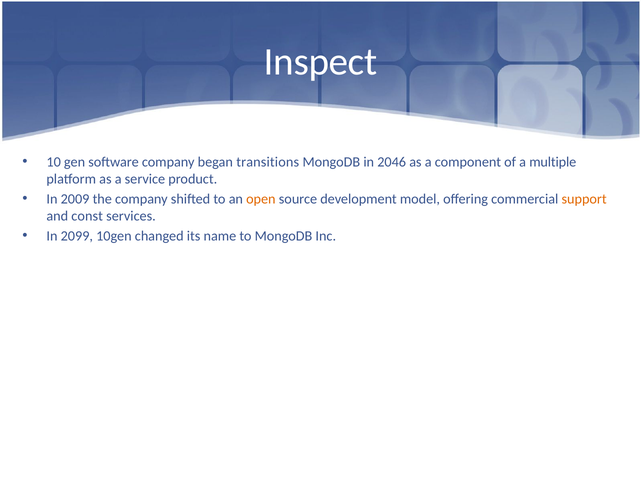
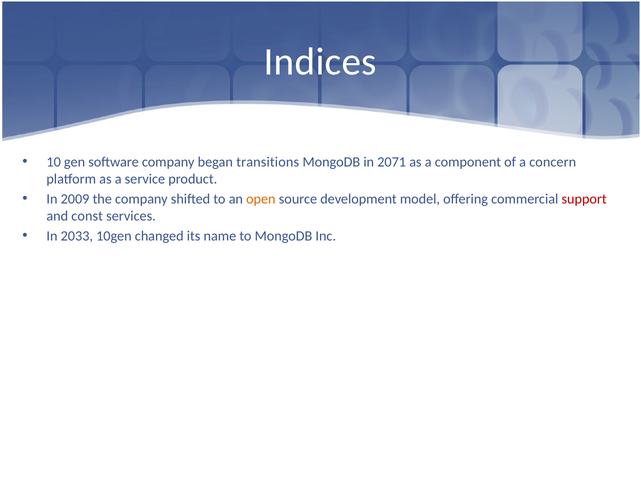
Inspect: Inspect -> Indices (320, 62)
2046: 2046 -> 2071 (392, 162)
multiple: multiple -> concern (553, 162)
support colour: orange -> red (584, 199)
2099: 2099 -> 2033 (77, 236)
